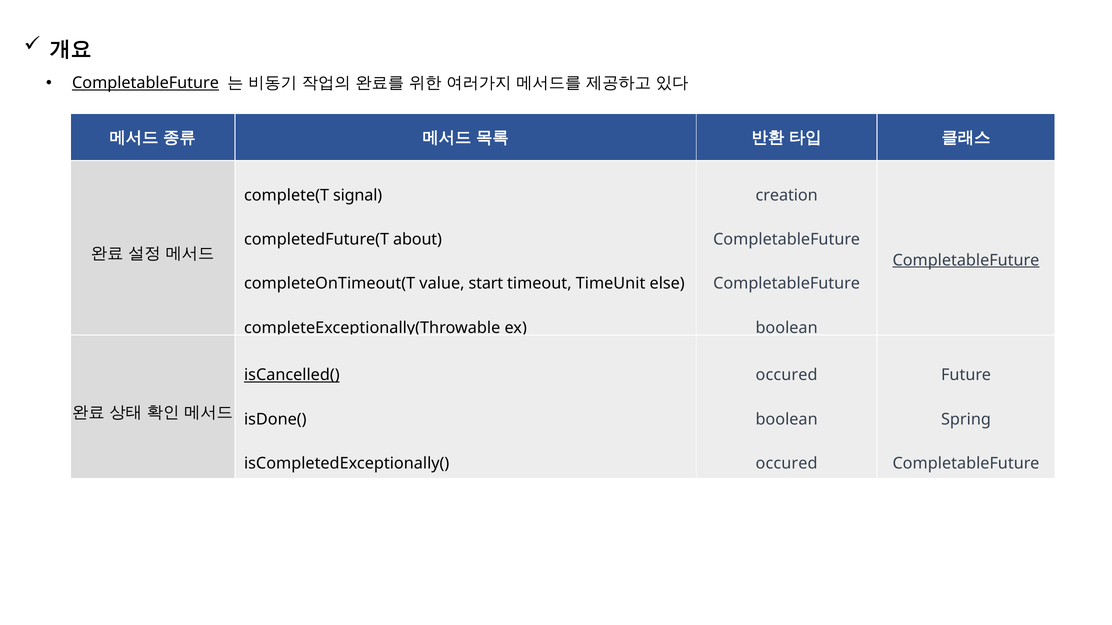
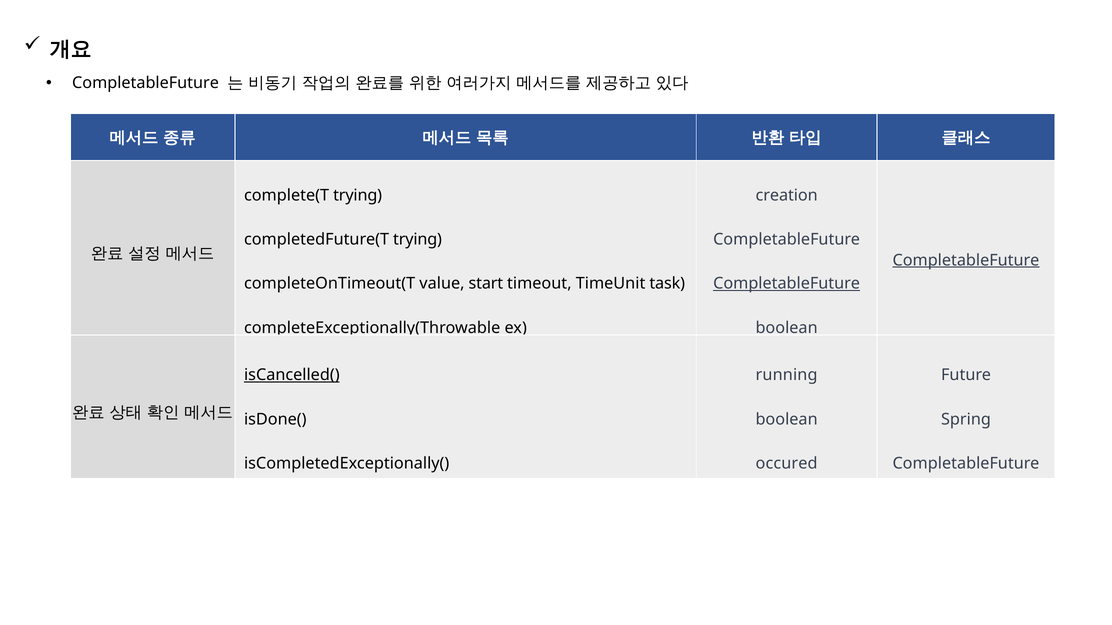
CompletableFuture underline: present -> none (146, 83)
complete(T signal: signal -> trying (358, 195)
completedFuture(T about: about -> trying (418, 240)
else: else -> task (667, 284)
CompletableFuture underline: none -> present (787, 284)
occured: occured -> running (787, 375)
